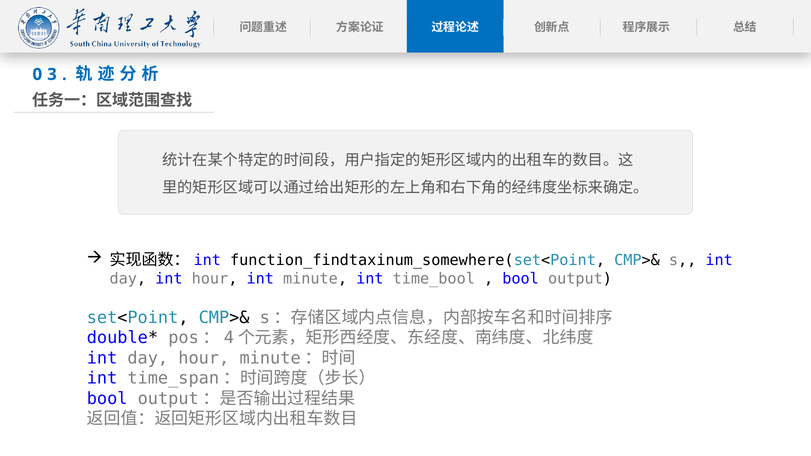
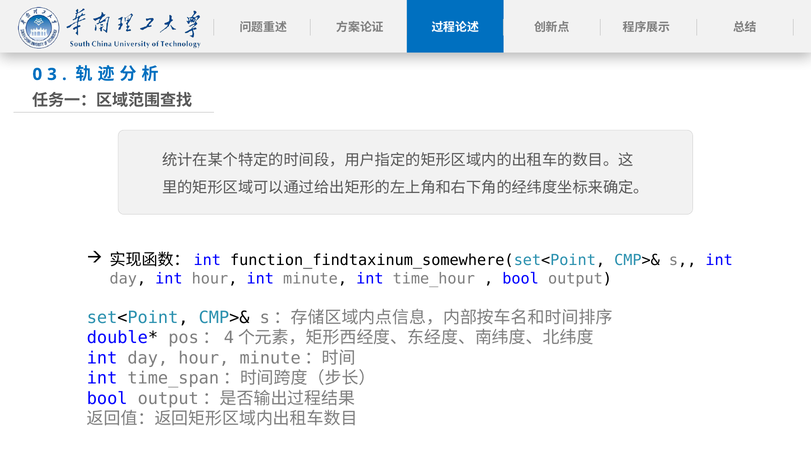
time_bool: time_bool -> time_hour (434, 279)
